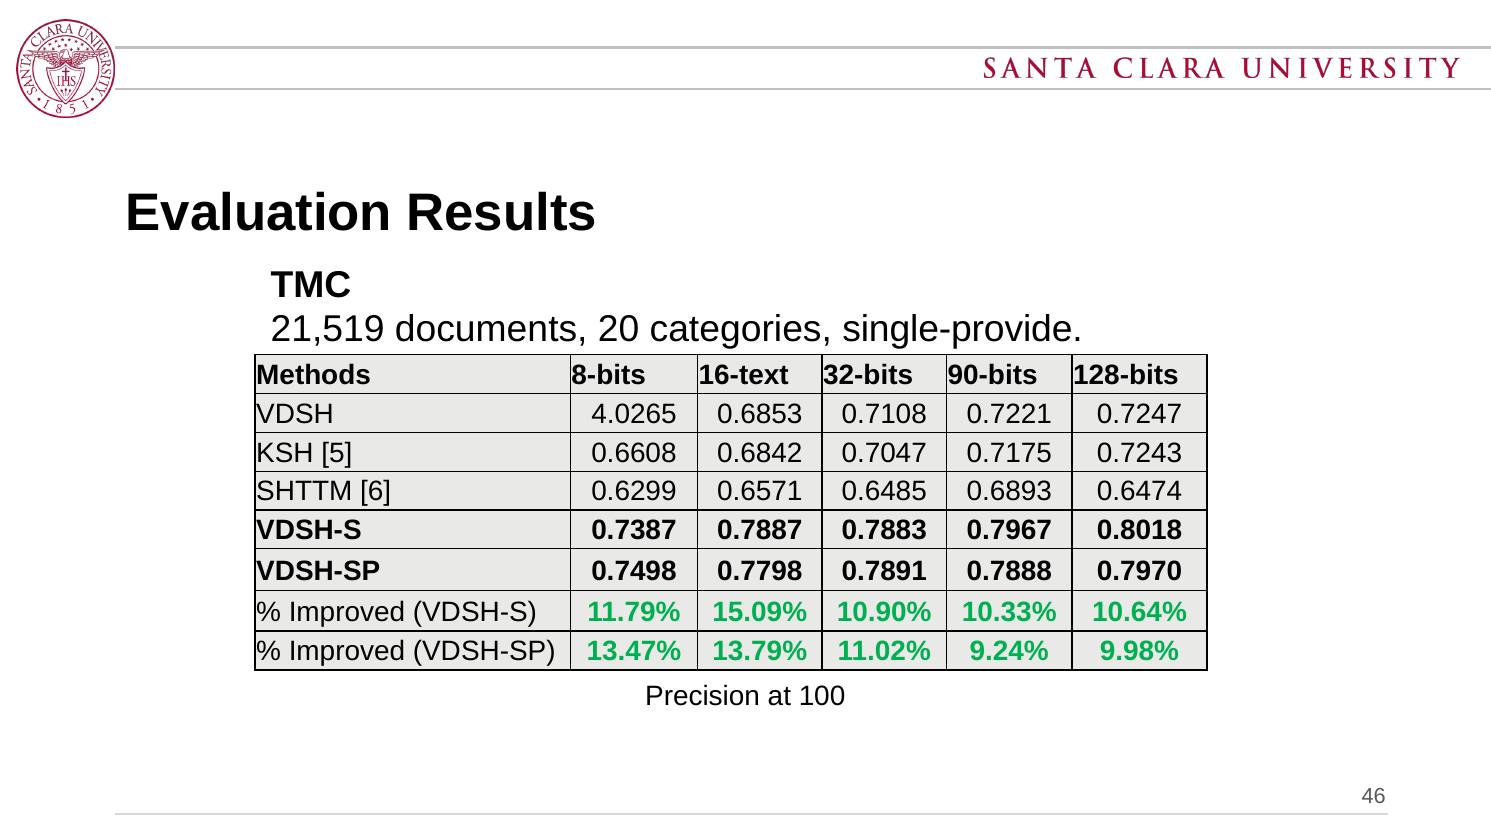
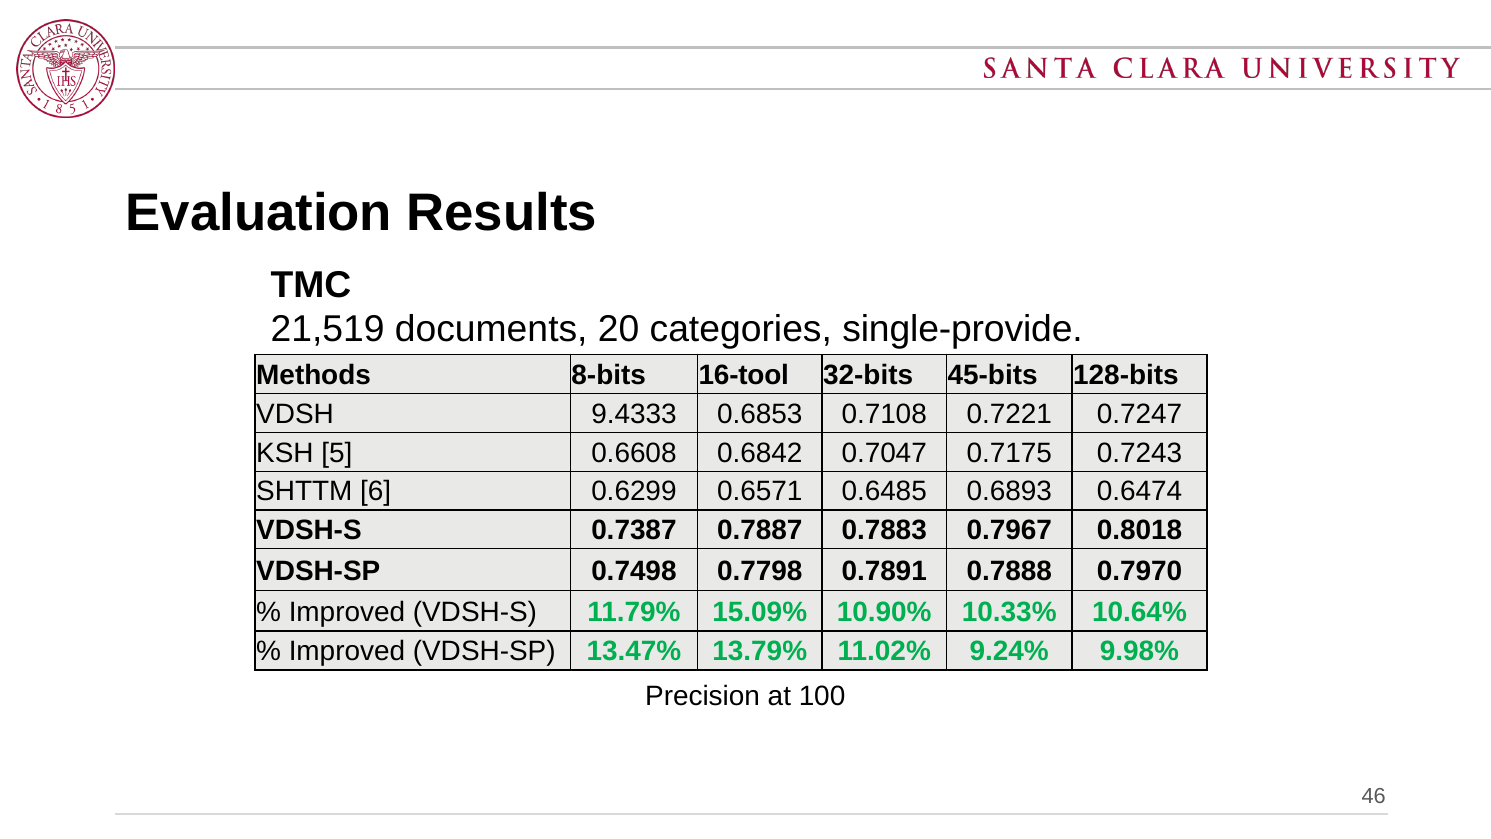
16-text: 16-text -> 16-tool (744, 375)
90-bits: 90-bits -> 45-bits (993, 375)
4.0265: 4.0265 -> 9.4333 (634, 414)
